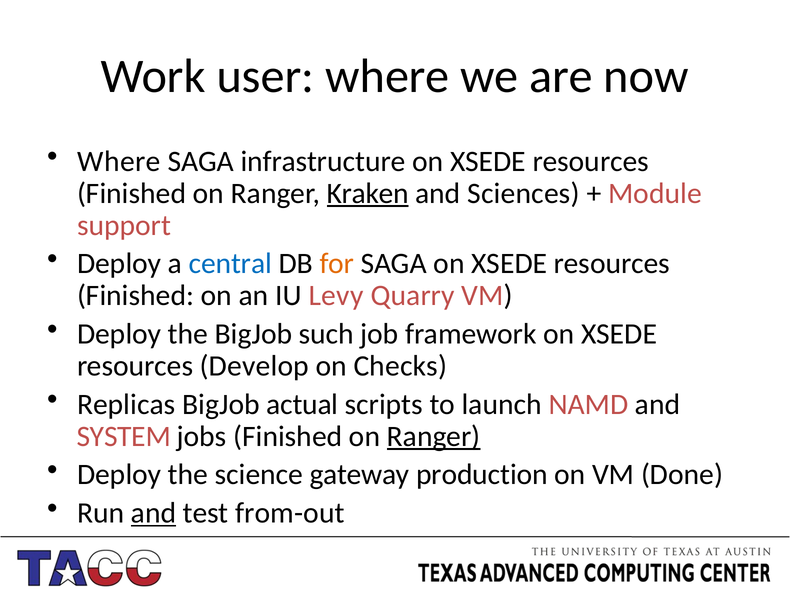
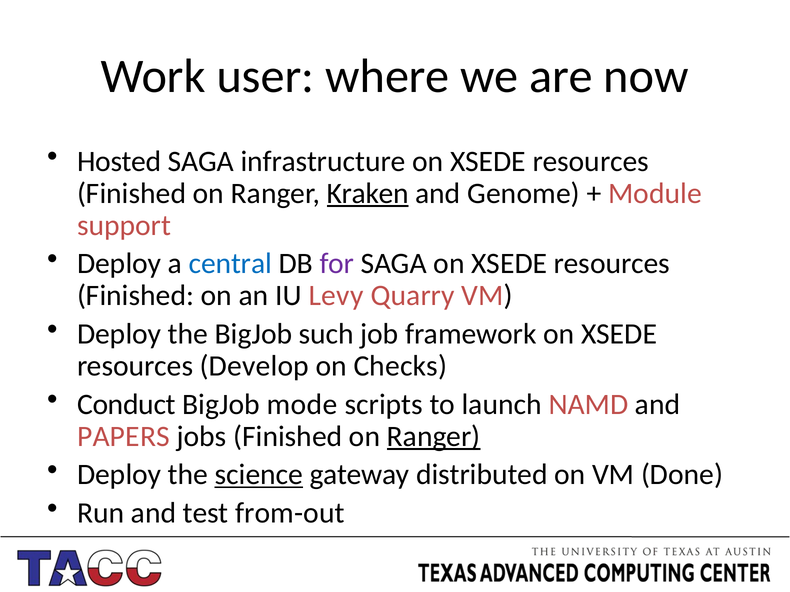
Where: Where -> Hosted (119, 161)
Sciences: Sciences -> Genome (524, 193)
for colour: orange -> purple (337, 264)
Replicas: Replicas -> Conduct (126, 405)
actual: actual -> mode (302, 405)
SYSTEM: SYSTEM -> PAPERS (124, 437)
science underline: none -> present (259, 475)
production: production -> distributed (482, 475)
and underline: present -> none (154, 513)
